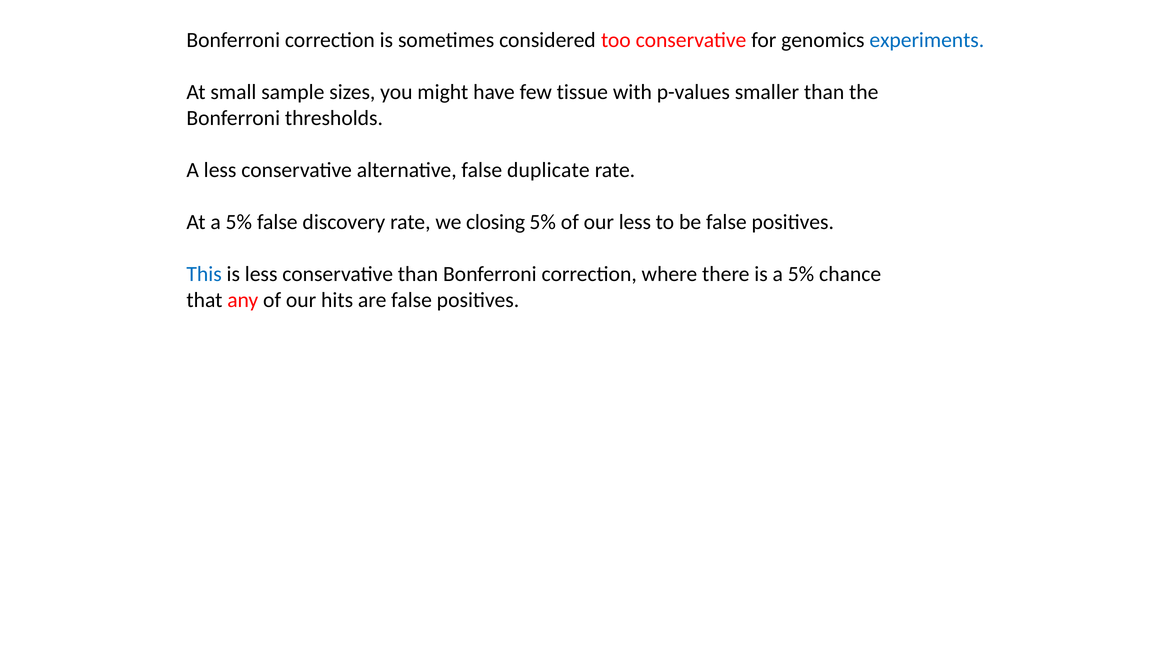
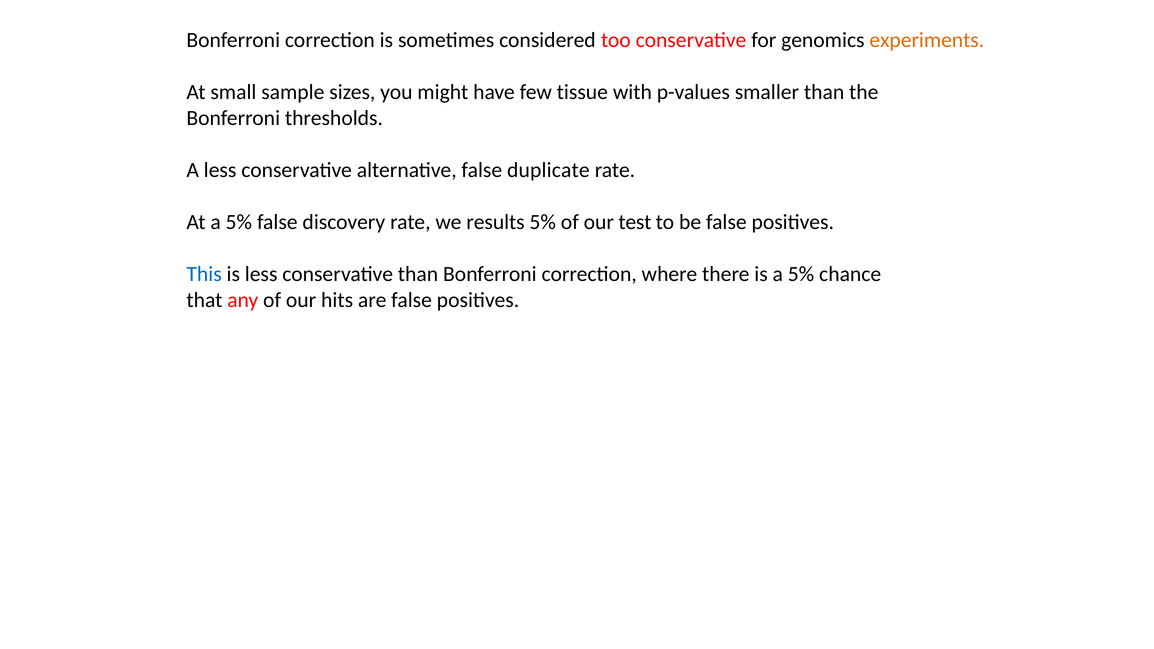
experiments colour: blue -> orange (927, 40)
closing: closing -> results (496, 222)
our less: less -> test (635, 222)
